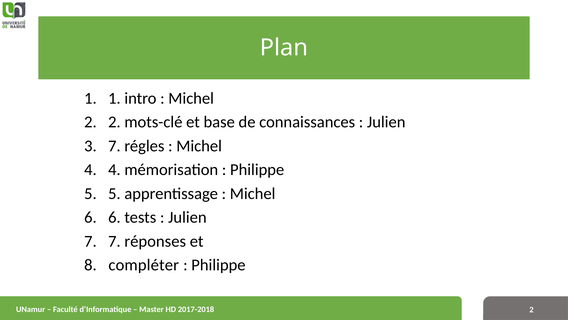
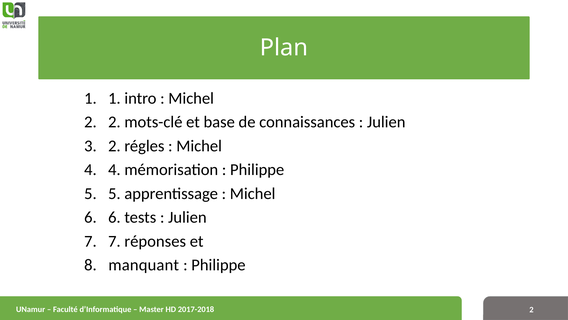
3 7: 7 -> 2 (114, 146)
compléter: compléter -> manquant (144, 265)
